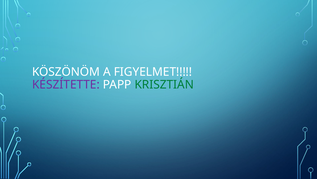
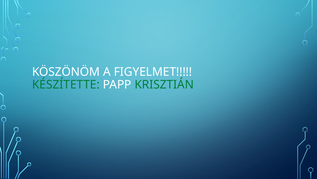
KÉSZÍTETTE colour: purple -> green (66, 84)
